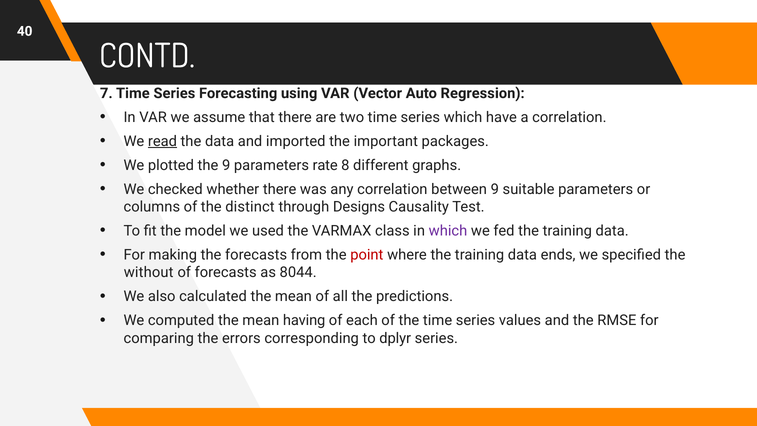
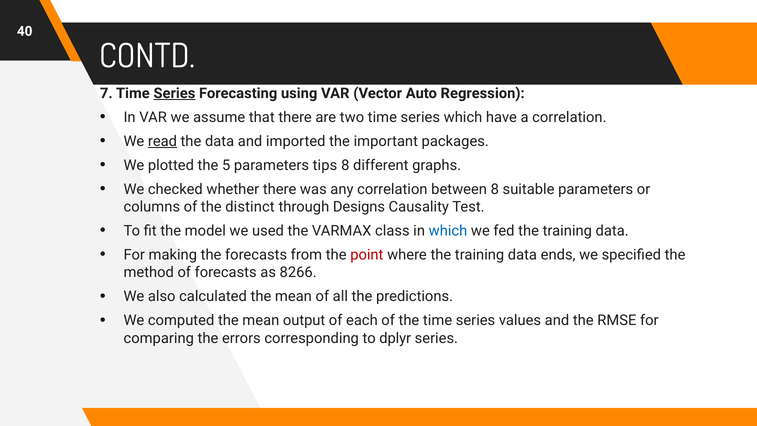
Series underline: none -> present (174, 93)
the 9: 9 -> 5 (226, 165)
rate: rate -> tips (325, 165)
between 9: 9 -> 8 (495, 189)
which colour: purple -> blue (448, 231)
without: without -> method (149, 273)
8044: 8044 -> 8266 (298, 273)
having: having -> output (304, 321)
